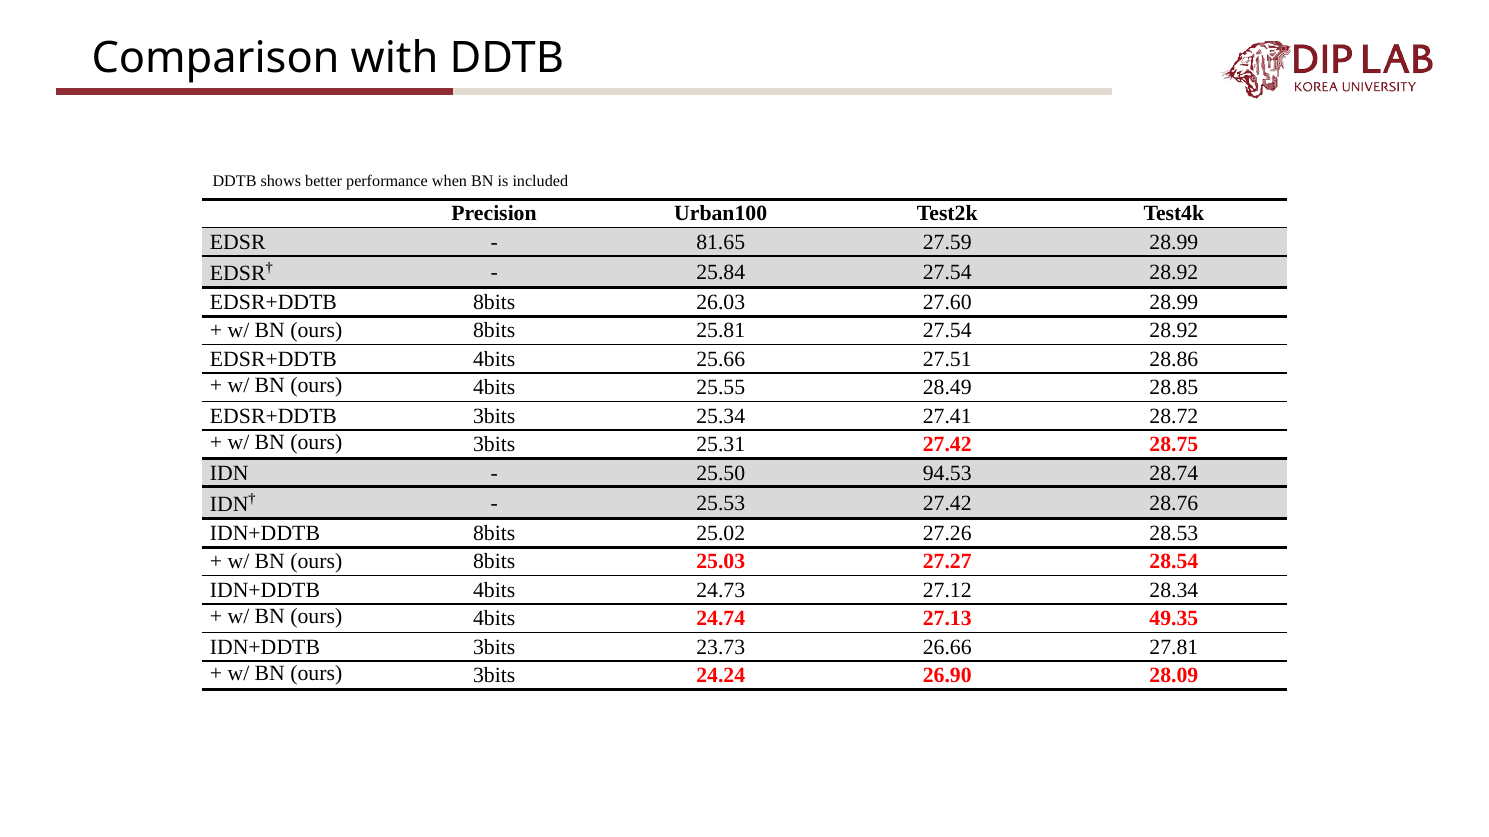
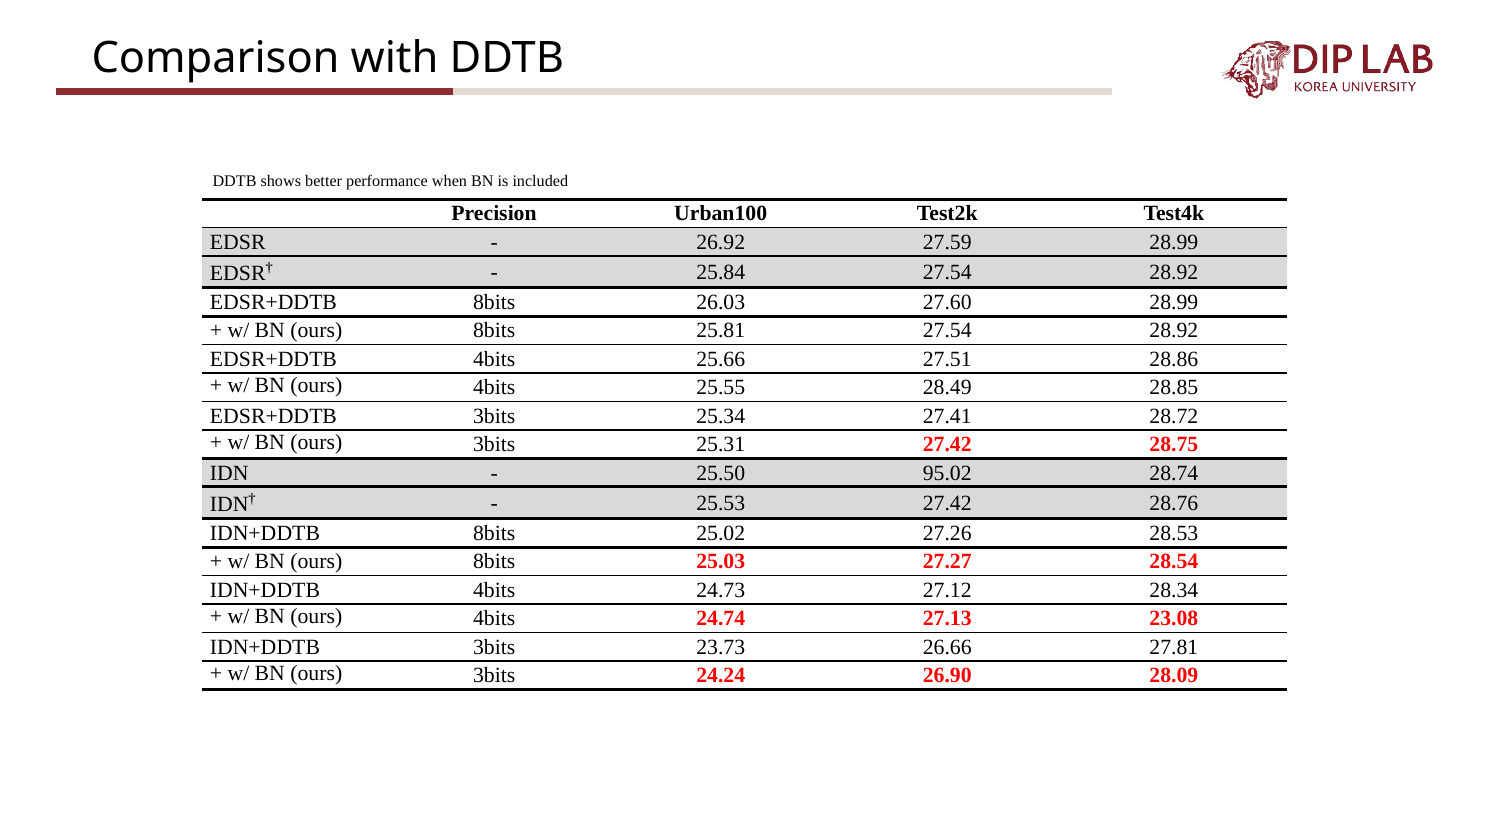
81.65: 81.65 -> 26.92 (721, 242)
94.53: 94.53 -> 95.02 (947, 473)
49.35: 49.35 -> 23.08 (1174, 619)
